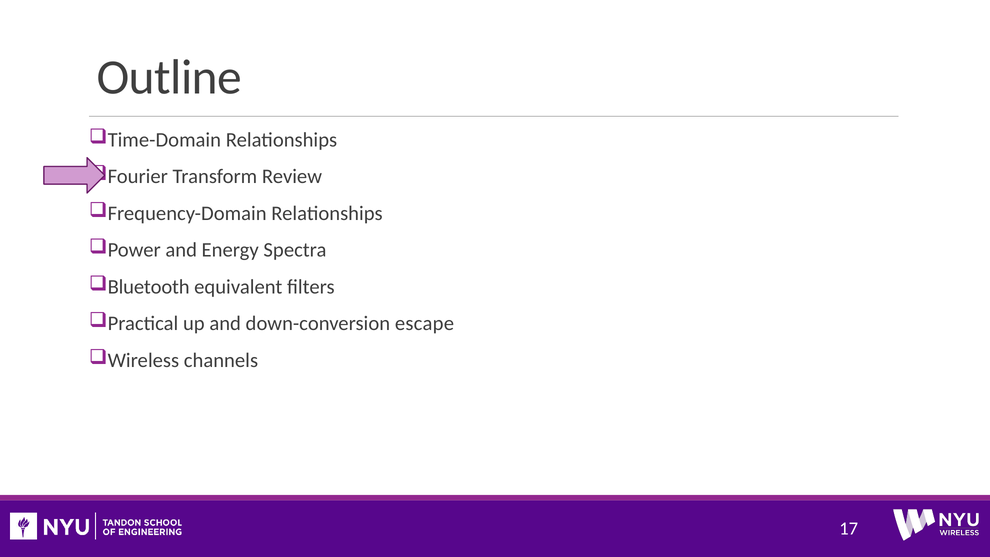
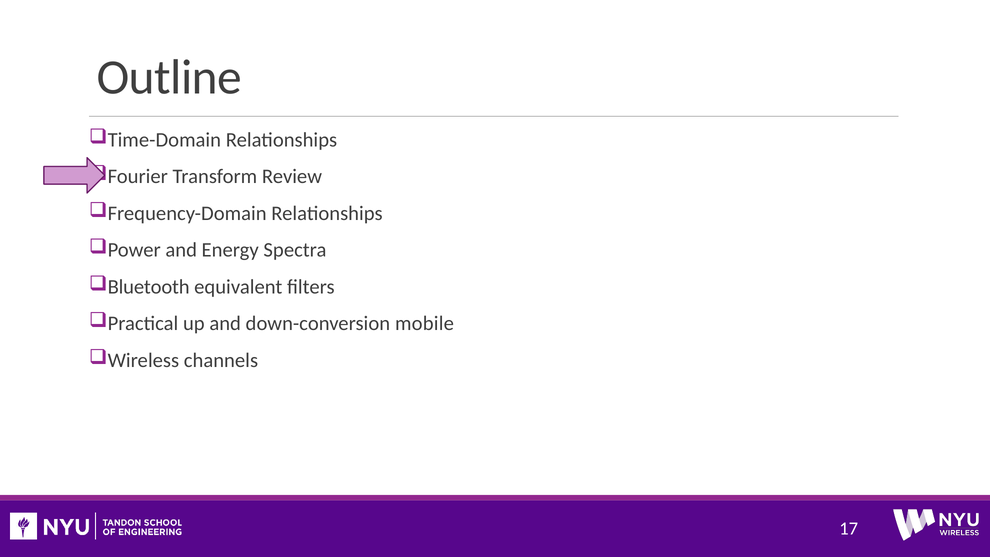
escape: escape -> mobile (424, 323)
